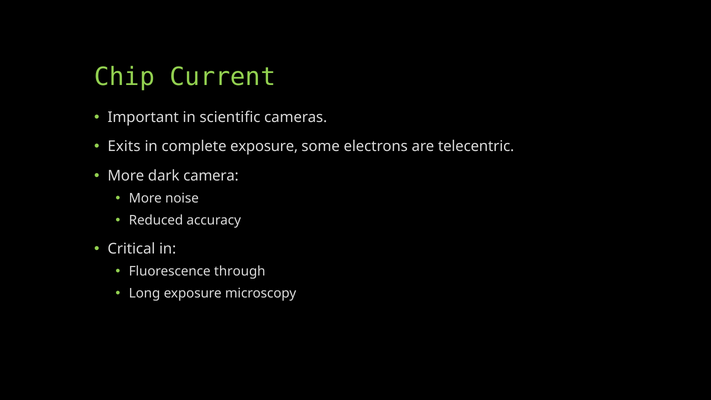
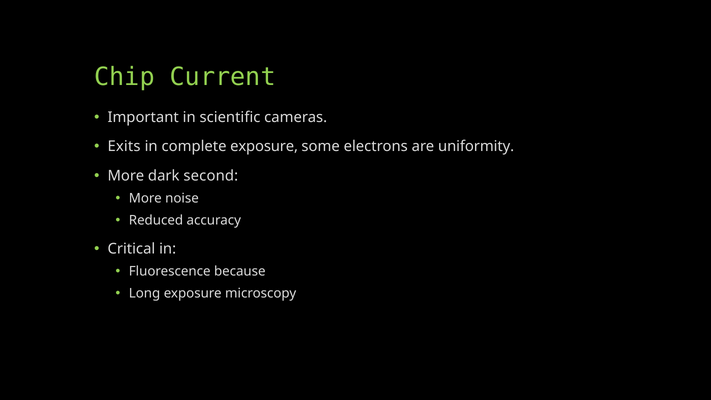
telecentric: telecentric -> uniformity (476, 147)
camera: camera -> second (211, 176)
through: through -> because (240, 271)
